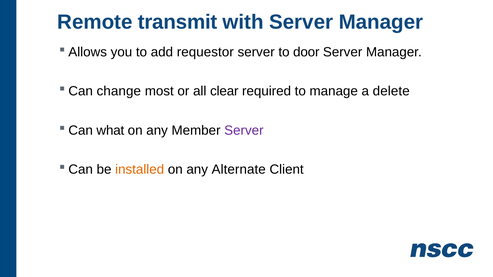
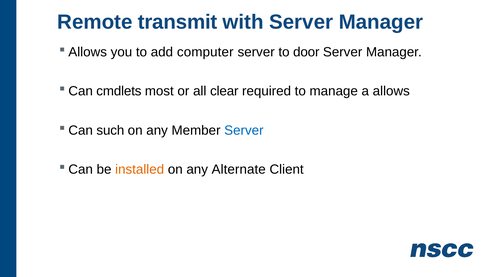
requestor: requestor -> computer (205, 52)
change: change -> cmdlets (119, 91)
delete: delete -> allows (391, 91)
what: what -> such (110, 130)
Server colour: purple -> blue (244, 130)
